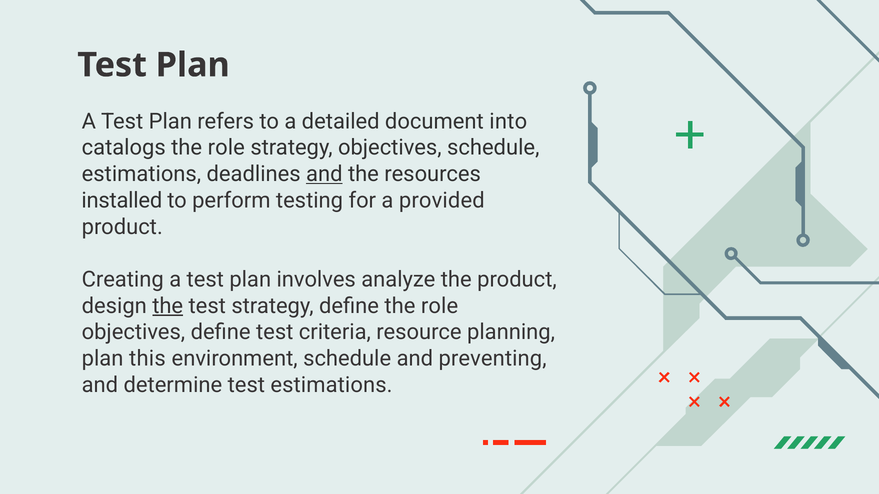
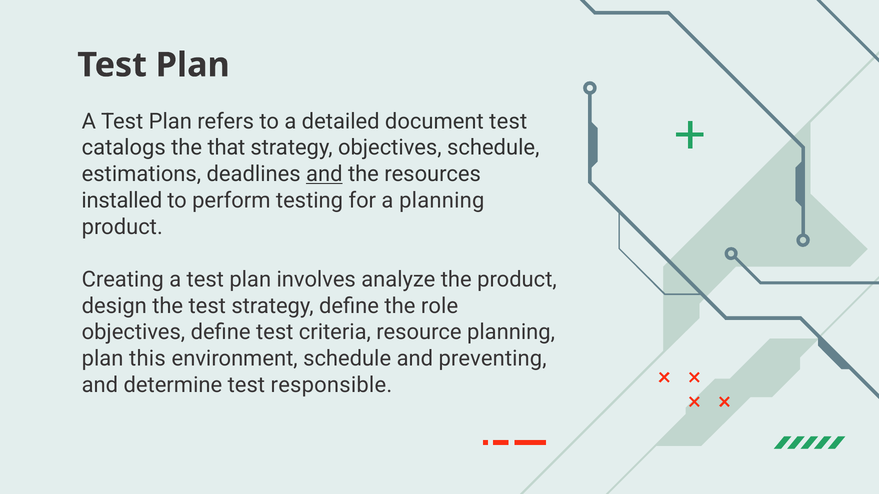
document into: into -> test (508, 121)
catalogs the role: role -> that (226, 148)
a provided: provided -> planning (442, 201)
the underline: present -> none (168, 306)
test estimations: estimations -> responsible (331, 385)
